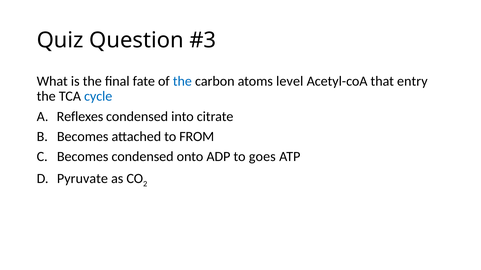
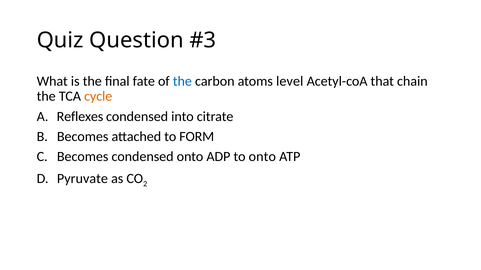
entry: entry -> chain (412, 81)
cycle colour: blue -> orange (98, 96)
FROM: FROM -> FORM (197, 137)
to goes: goes -> onto (262, 157)
